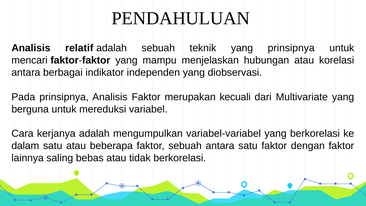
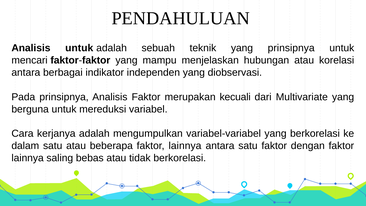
Analisis relatif: relatif -> untuk (79, 48)
beberapa faktor sebuah: sebuah -> lainnya (185, 146)
